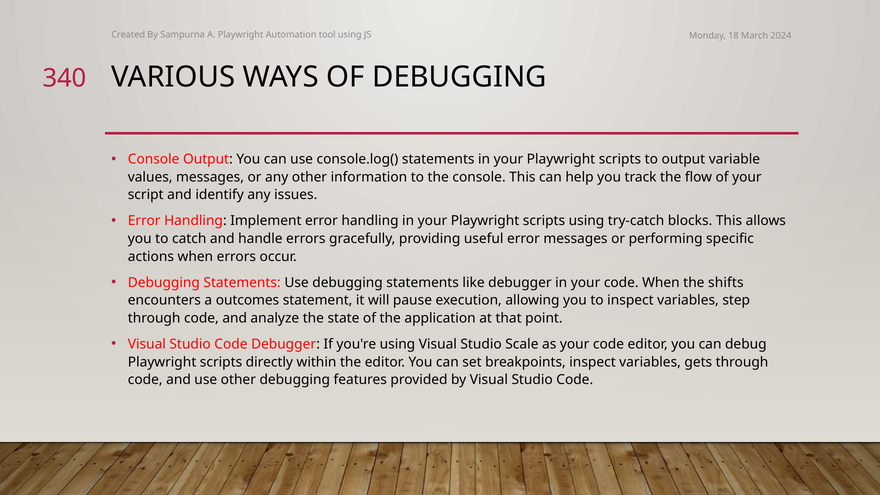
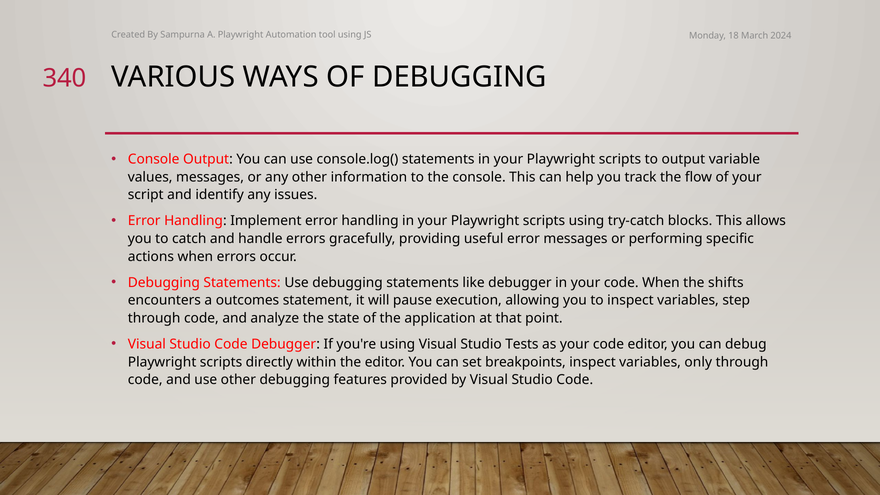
Scale: Scale -> Tests (522, 344)
gets: gets -> only (698, 362)
